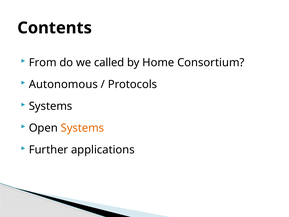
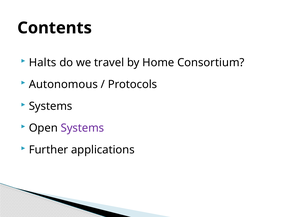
From: From -> Halts (43, 62)
called: called -> travel (109, 62)
Systems colour: orange -> purple (82, 128)
